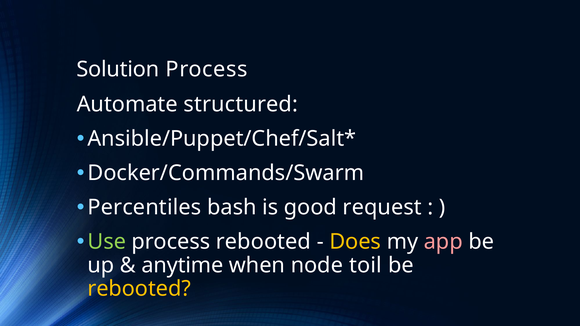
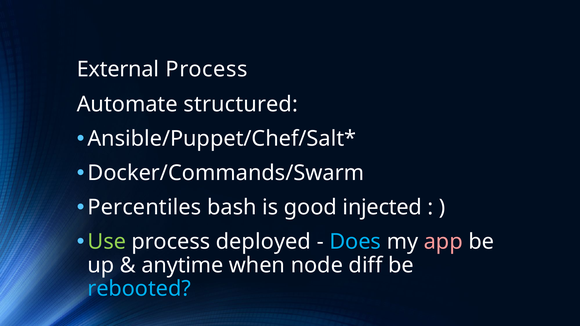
Solution: Solution -> External (118, 69)
request: request -> injected (382, 208)
process rebooted: rebooted -> deployed (263, 242)
Does colour: yellow -> light blue (355, 242)
toil: toil -> diff (366, 265)
rebooted colour: yellow -> light blue (139, 289)
